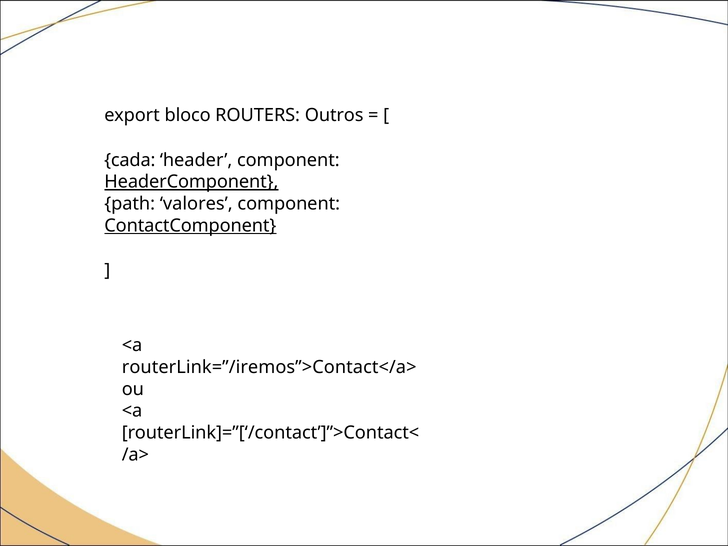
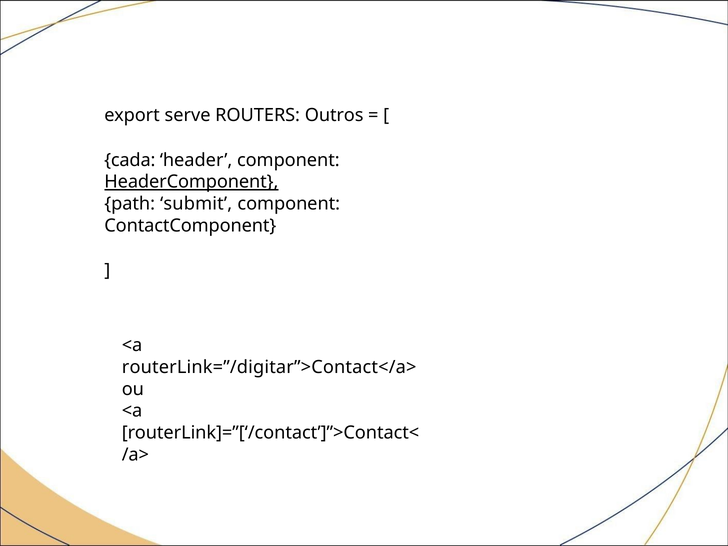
bloco: bloco -> serve (188, 115)
valores: valores -> submit (196, 204)
ContactComponent underline: present -> none (190, 226)
routerLink=”/iremos”>Contact</a>: routerLink=”/iremos”>Contact</a> -> routerLink=”/digitar”>Contact</a> (269, 367)
